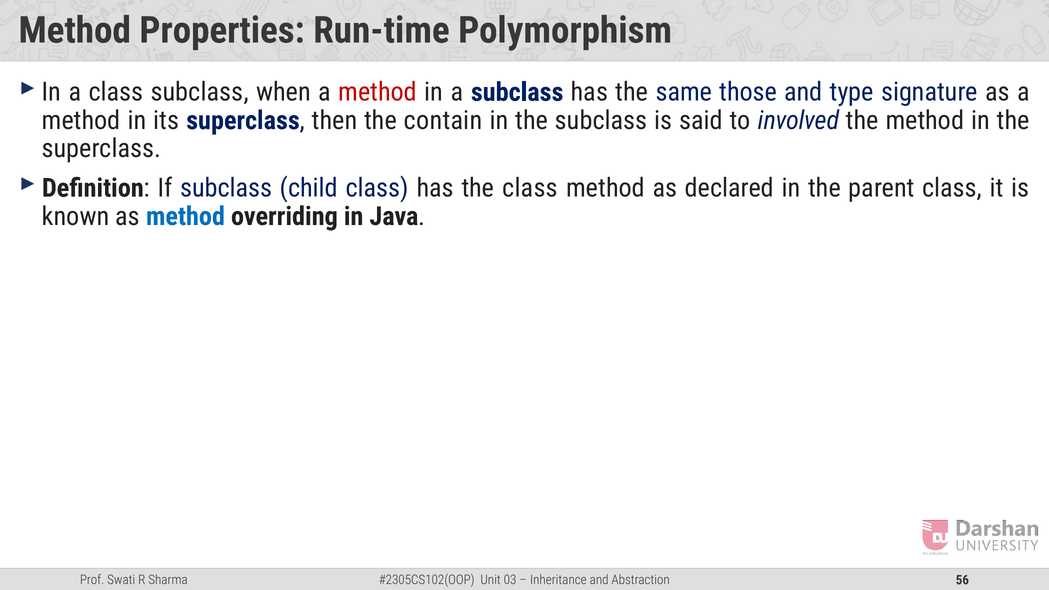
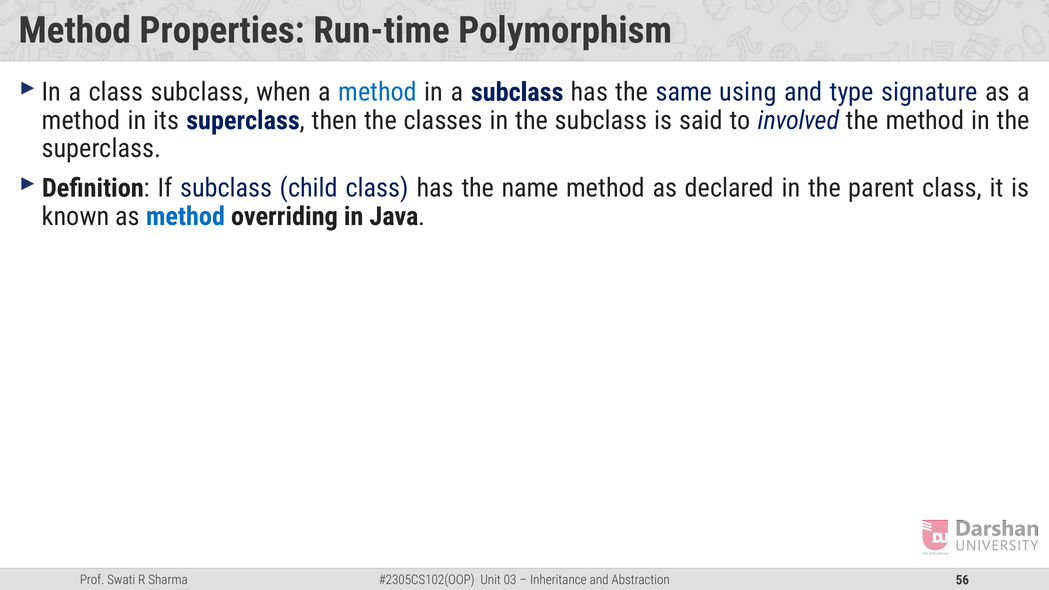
method colour: red -> blue (378, 92)
those: those -> using (748, 92)
contain: contain -> classes (443, 121)
the class: class -> name (530, 188)
